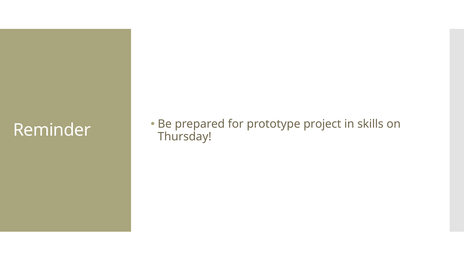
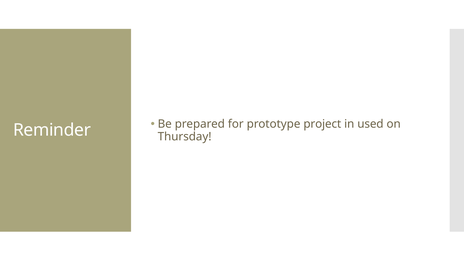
skills: skills -> used (370, 124)
